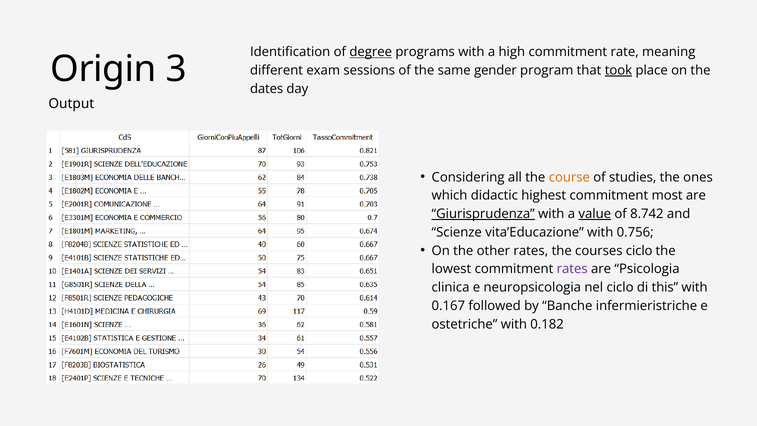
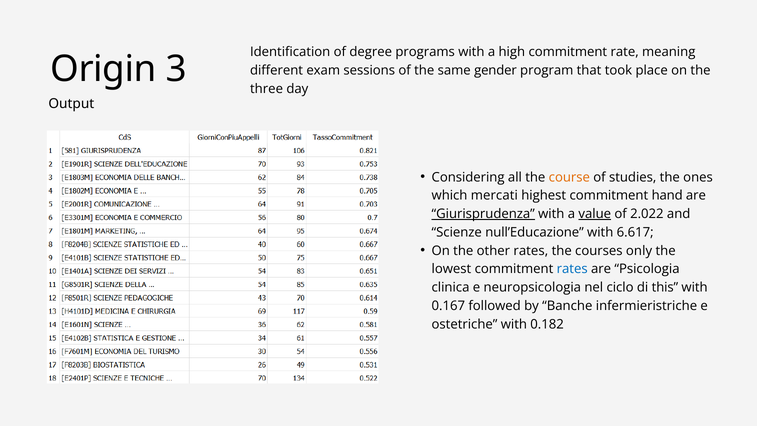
degree underline: present -> none (371, 52)
took underline: present -> none (618, 70)
dates: dates -> three (267, 89)
didactic: didactic -> mercati (494, 195)
most: most -> hand (667, 195)
8.742: 8.742 -> 2.022 (647, 214)
vita’Educazione: vita’Educazione -> null’Educazione (535, 232)
0.756: 0.756 -> 6.617 (635, 232)
courses ciclo: ciclo -> only (639, 251)
rates colour: purple -> blue (572, 269)
